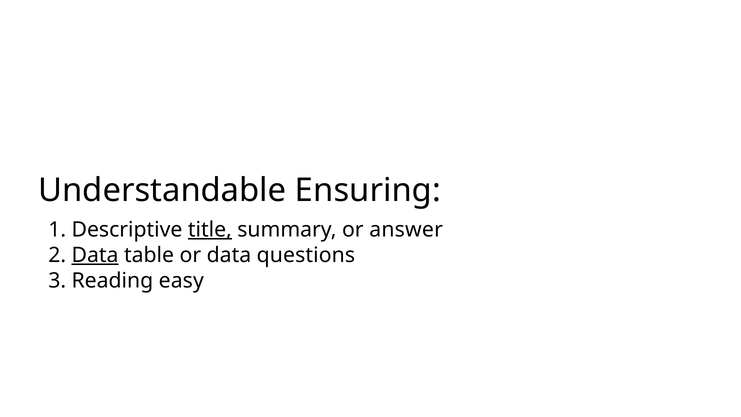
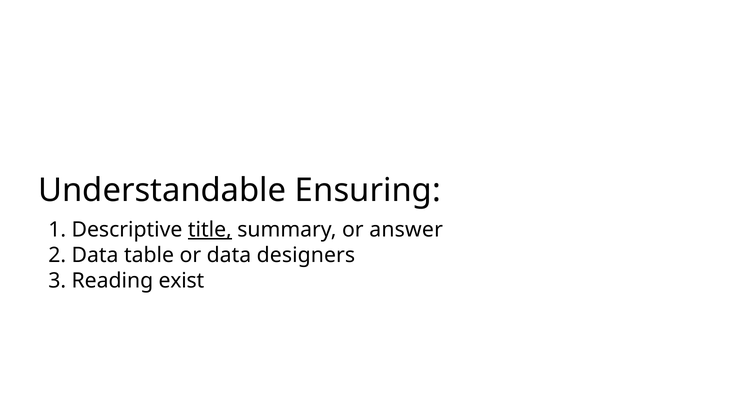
Data underline: present -> none (95, 255)
questions: questions -> designers (306, 255)
easy: easy -> exist (181, 280)
